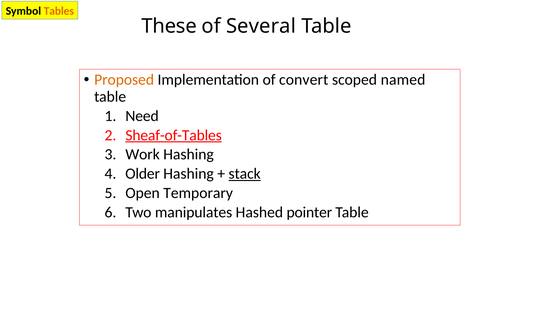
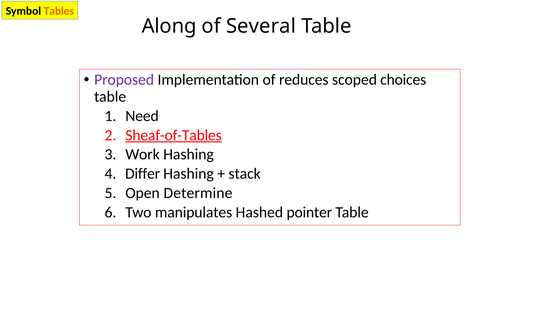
These: These -> Along (169, 26)
Proposed colour: orange -> purple (124, 80)
convert: convert -> reduces (304, 80)
named: named -> choices (403, 80)
Older: Older -> Differ (143, 174)
stack underline: present -> none (245, 174)
Temporary: Temporary -> Determine (198, 193)
